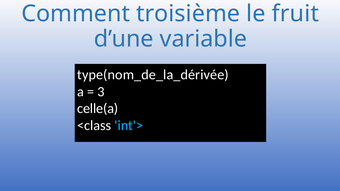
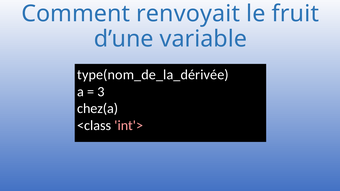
troisième: troisième -> renvoyait (188, 14)
celle(a: celle(a -> chez(a (98, 109)
int'> colour: light blue -> pink (129, 126)
